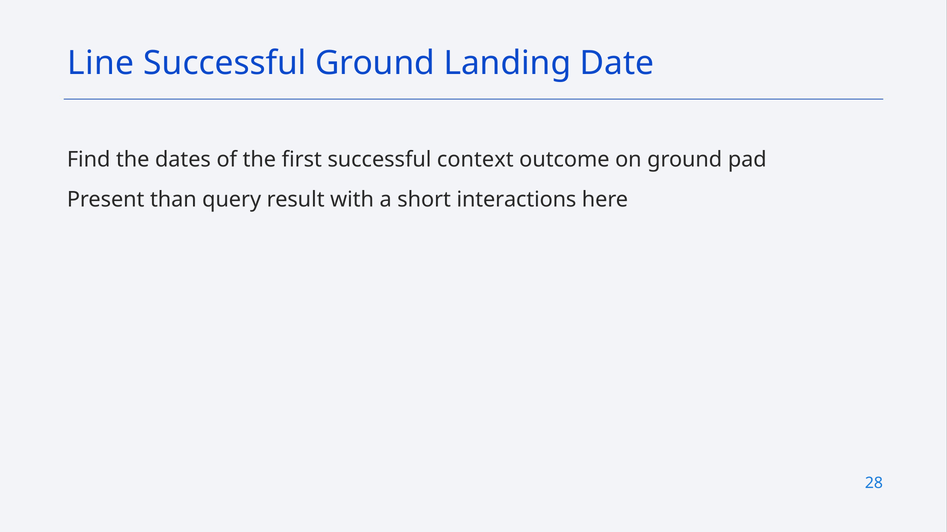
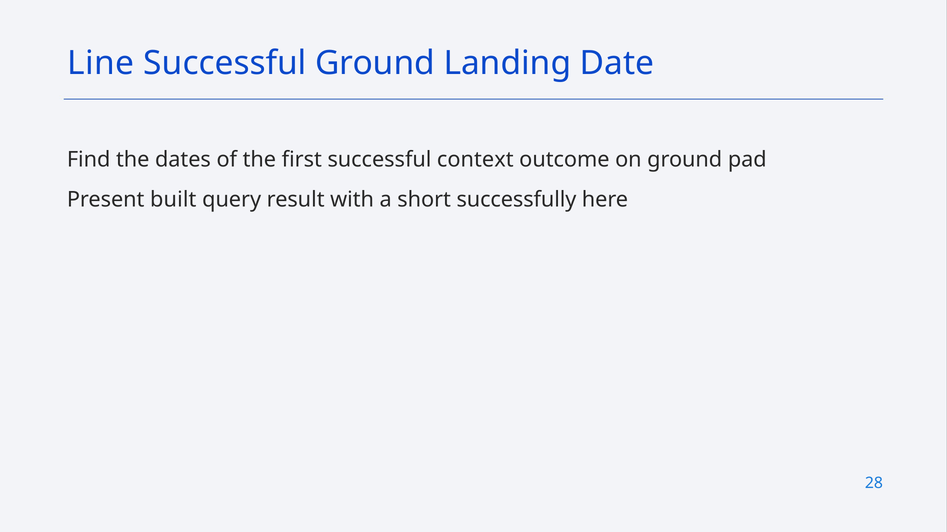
than: than -> built (173, 200)
interactions: interactions -> successfully (516, 200)
